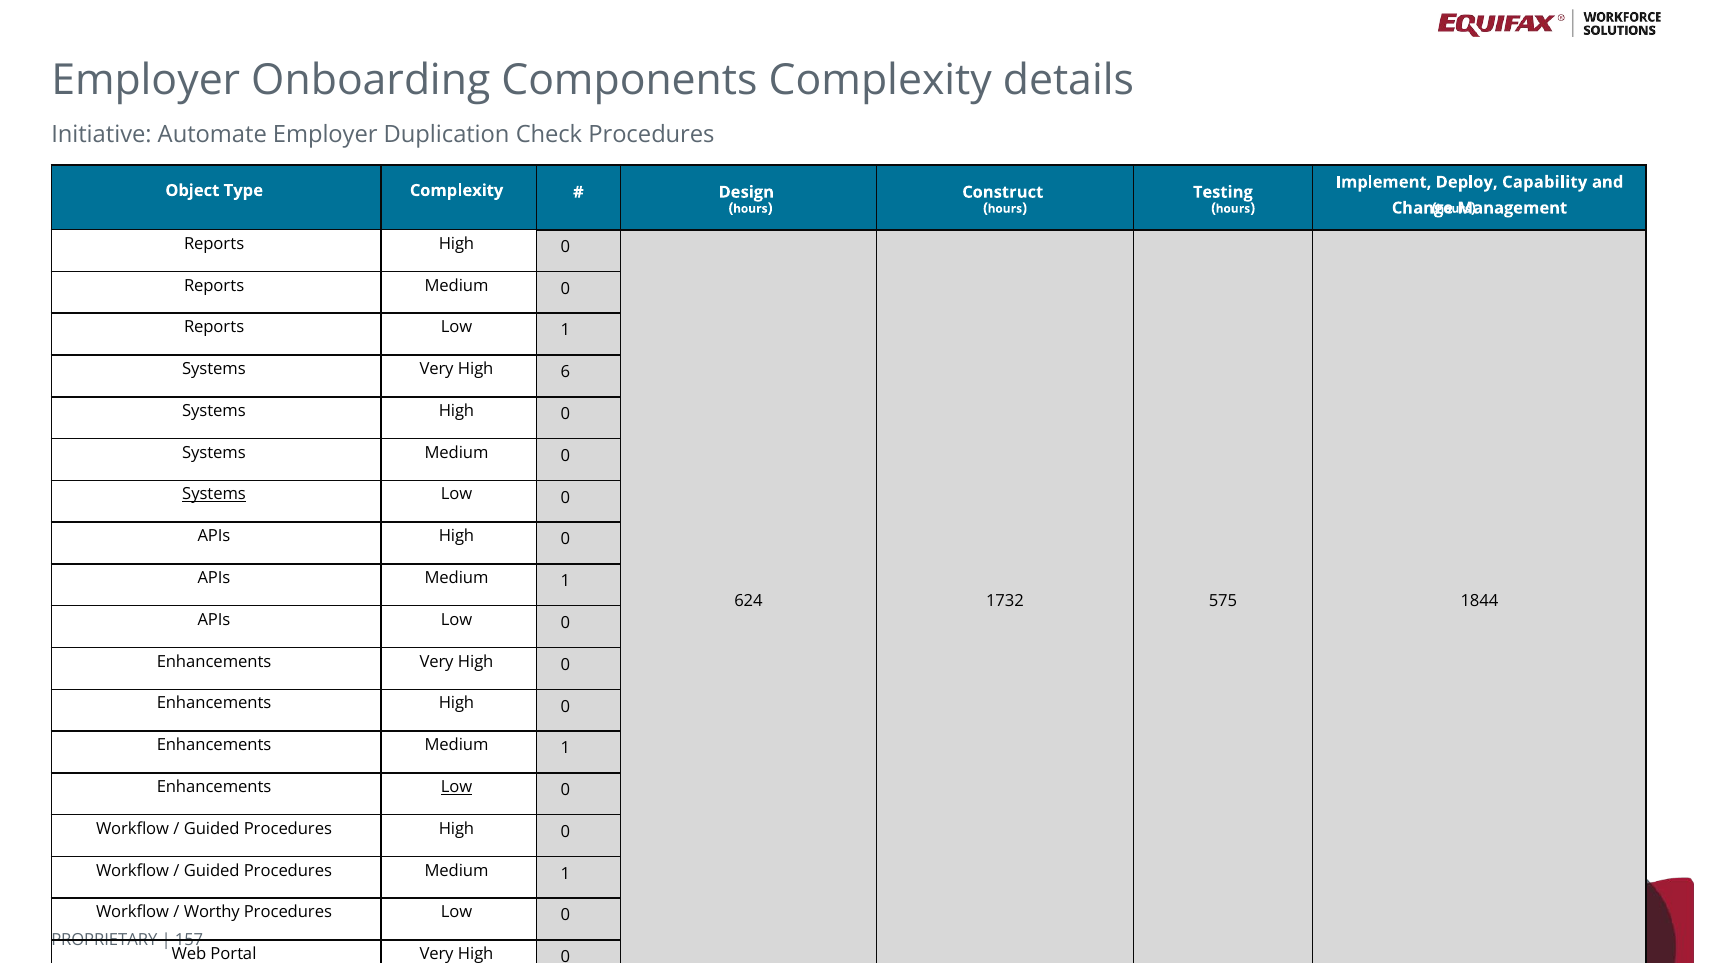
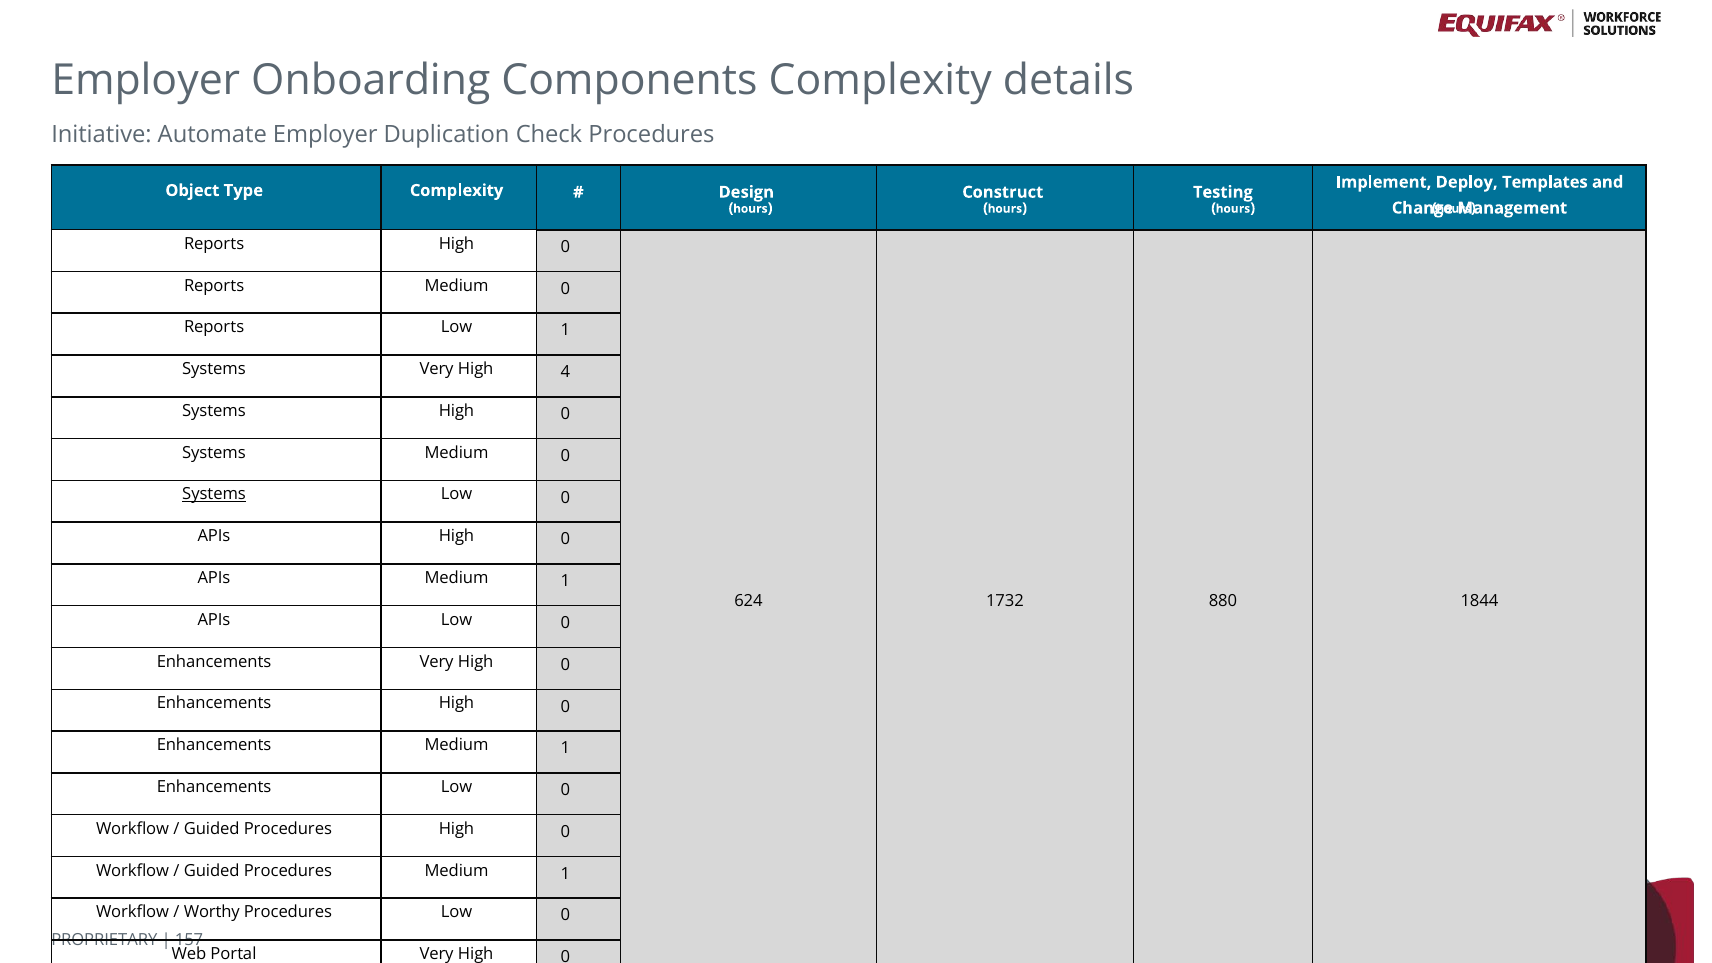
Capability: Capability -> Templates (1545, 182)
6: 6 -> 4 (565, 372)
575: 575 -> 880 (1223, 601)
Low underline: present -> none (457, 787)
